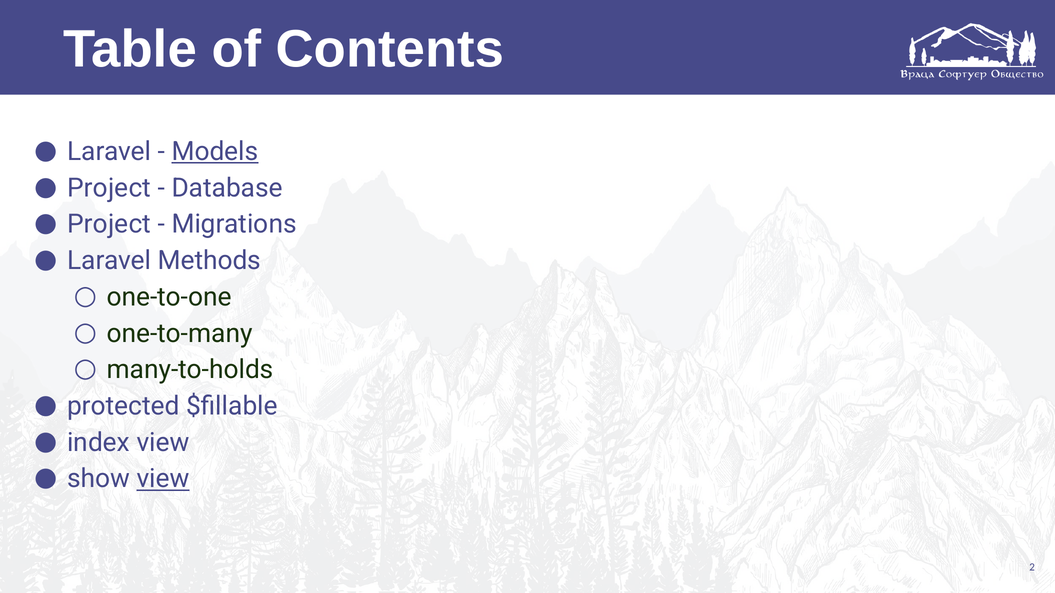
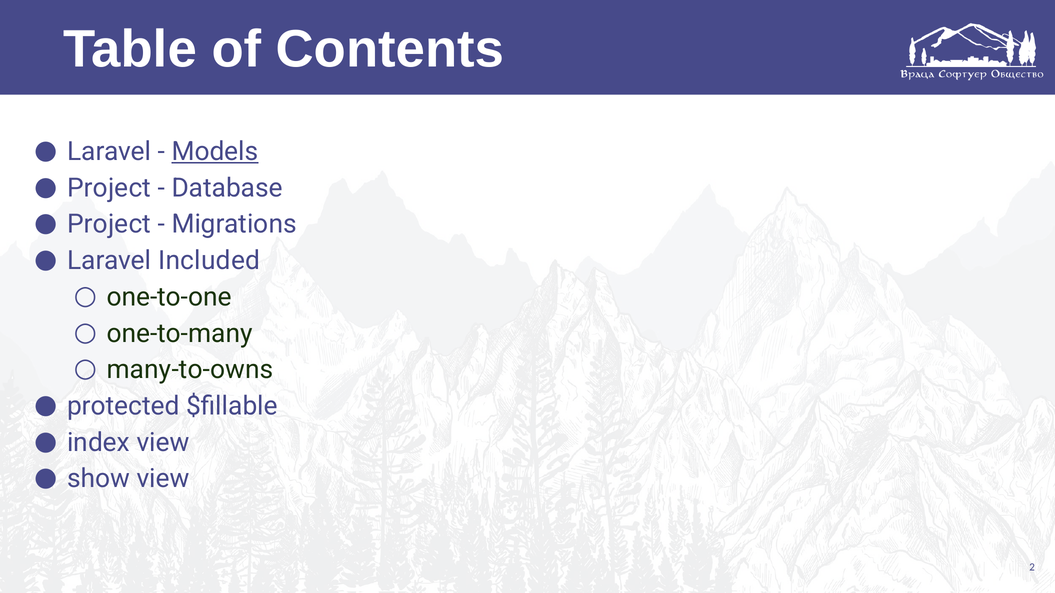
Methods: Methods -> Included (209, 261)
many-to-holds: many-to-holds -> many-to-owns (190, 370)
view underline: present -> none (163, 479)
